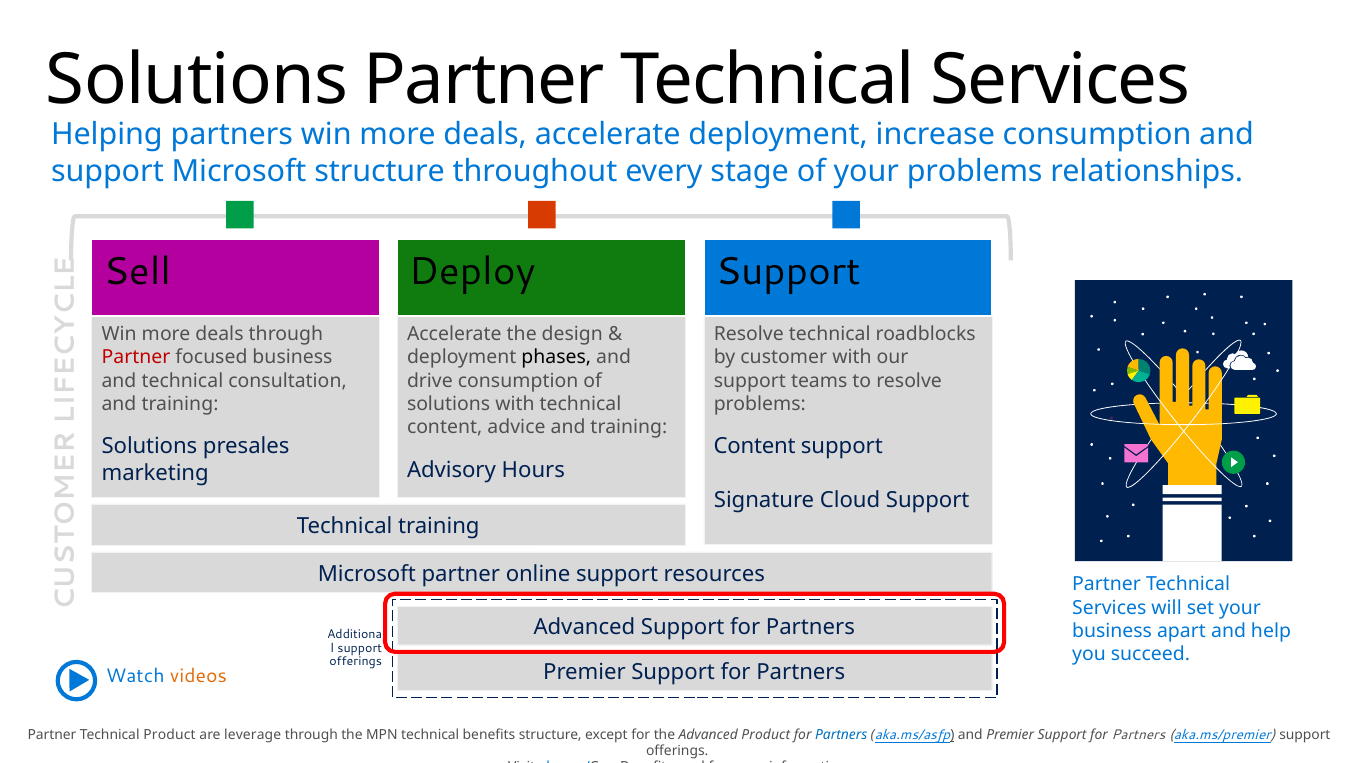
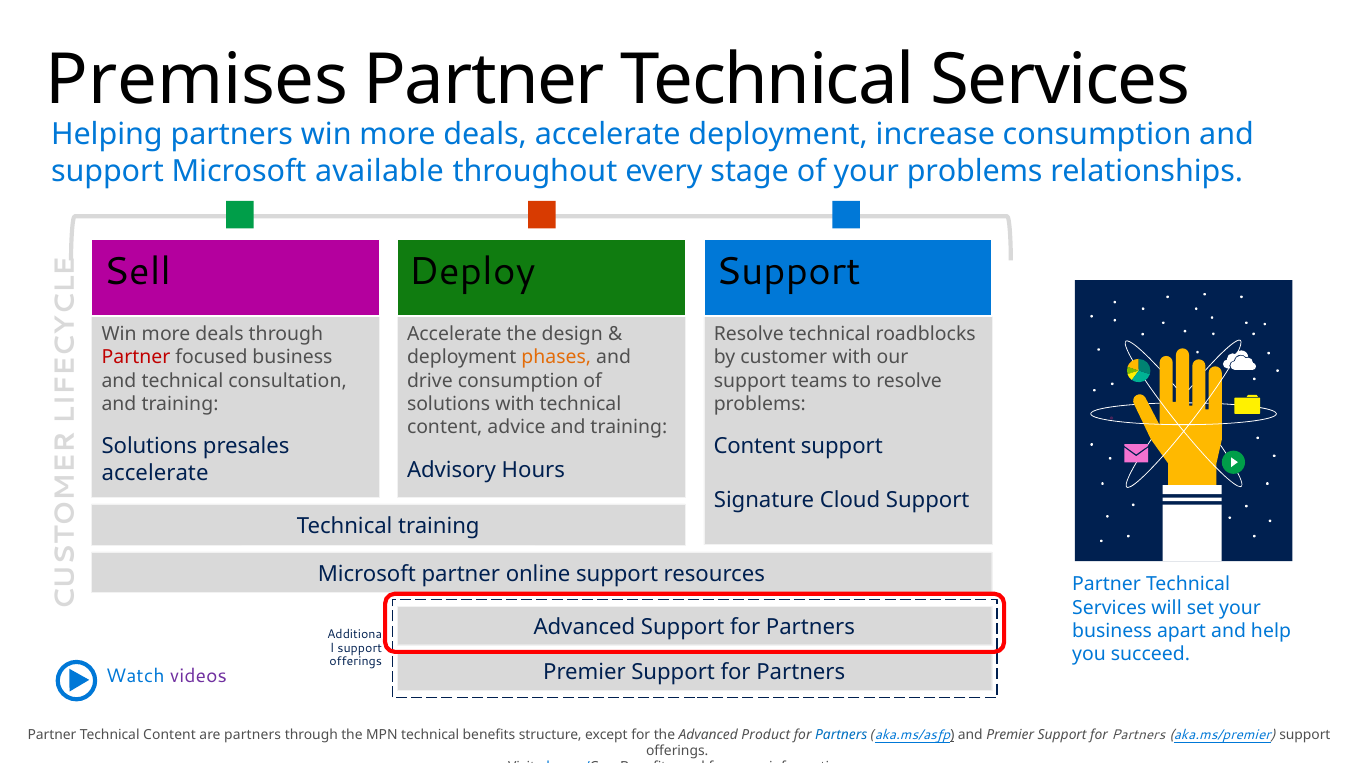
Solutions: Solutions -> Premises (197, 80)
Microsoft structure: structure -> available (379, 171)
phases colour: black -> orange (556, 358)
marketing: marketing -> accelerate (155, 474)
videos colour: orange -> purple (199, 677)
Partner Technical Product: Product -> Content (170, 736)
are leverage: leverage -> partners (253, 736)
